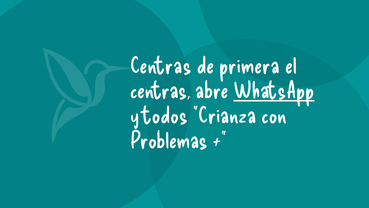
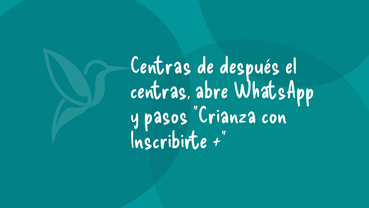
primera: primera -> después (250, 66)
WhatsApp underline: present -> none (274, 91)
todos: todos -> pasos (166, 116)
Problemas: Problemas -> Inscribirte (169, 141)
